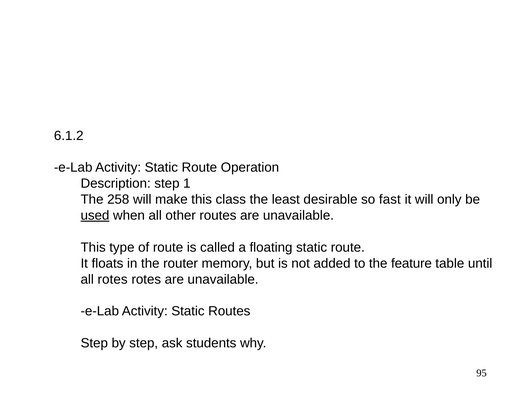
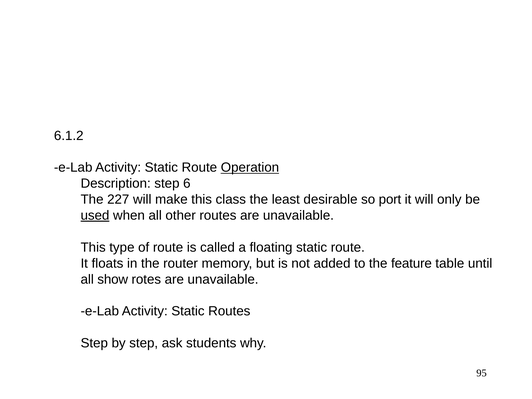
Operation underline: none -> present (250, 168)
1: 1 -> 6 (187, 184)
258: 258 -> 227 (118, 199)
fast: fast -> port (390, 199)
all rotes: rotes -> show (113, 279)
